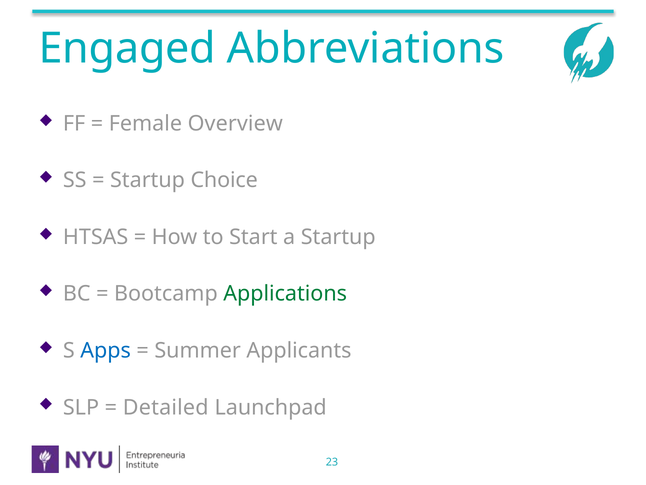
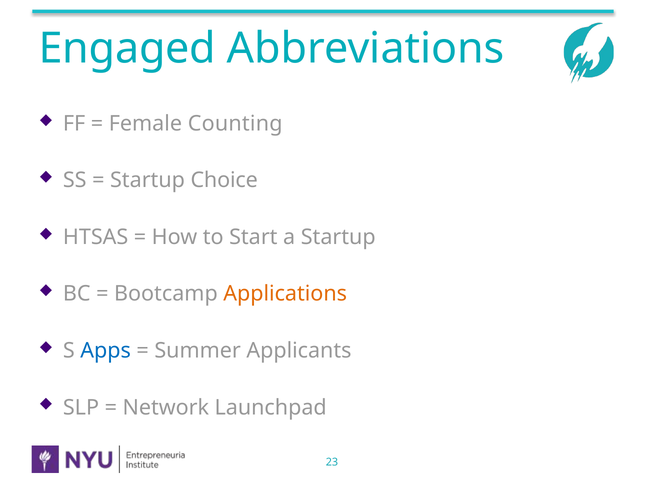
Overview: Overview -> Counting (235, 123)
Applications colour: green -> orange (285, 294)
Detailed: Detailed -> Network (166, 407)
